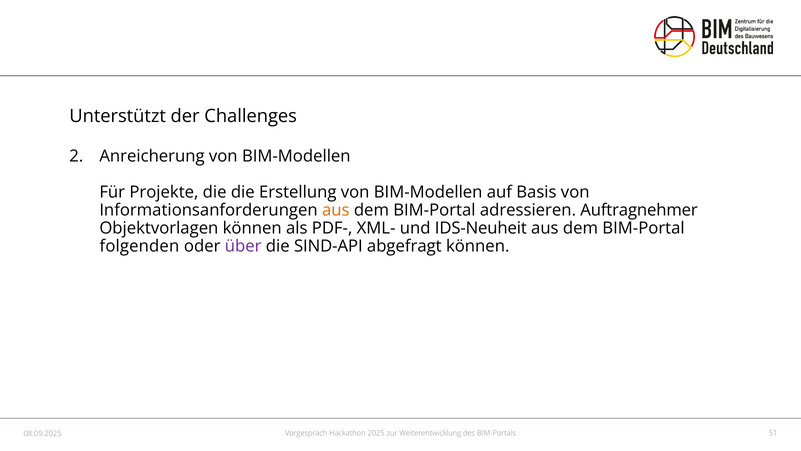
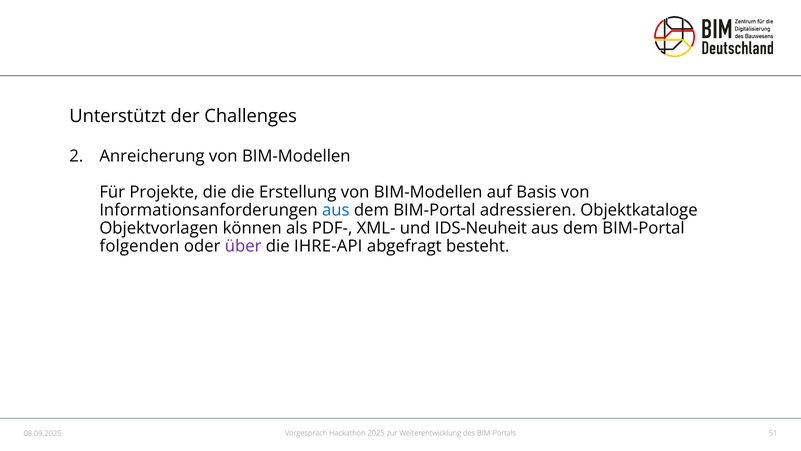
aus colour: orange -> blue (336, 210)
Auftragnehmer: Auftragnehmer -> Objektkataloge (639, 210)
SIND-API: SIND-API -> IHRE-API (328, 246)
abgefragt können: können -> besteht (478, 246)
